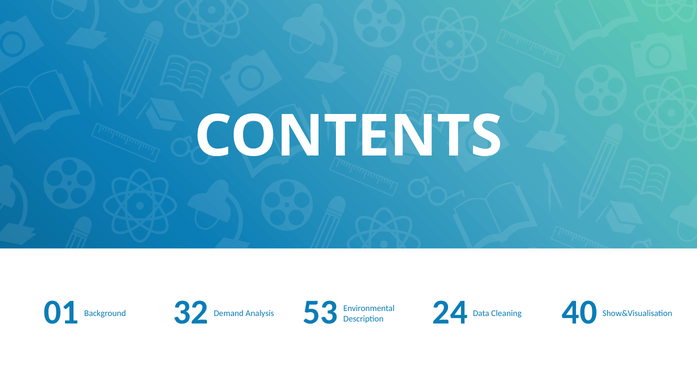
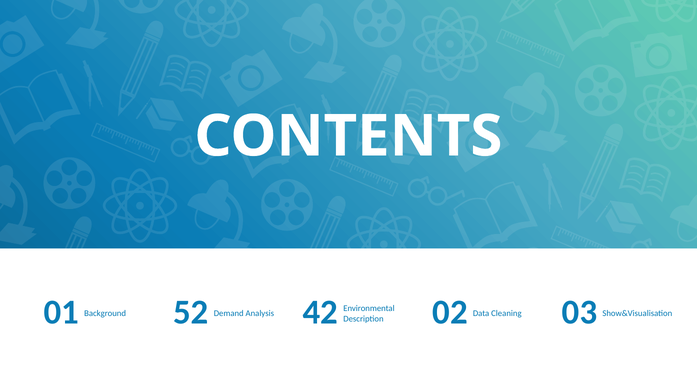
32: 32 -> 52 (191, 312)
53: 53 -> 42 (321, 312)
24: 24 -> 02 (450, 312)
40: 40 -> 03 (580, 312)
